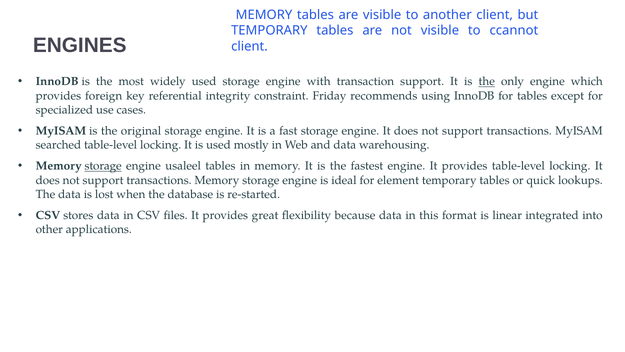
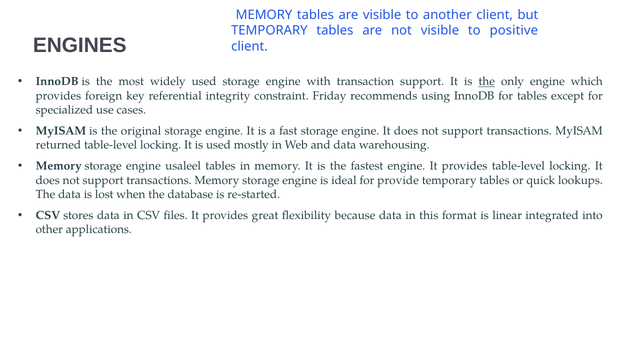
ccannot: ccannot -> positive (514, 31)
searched: searched -> returned (58, 145)
storage underline: present -> none (103, 166)
element: element -> provide (398, 180)
